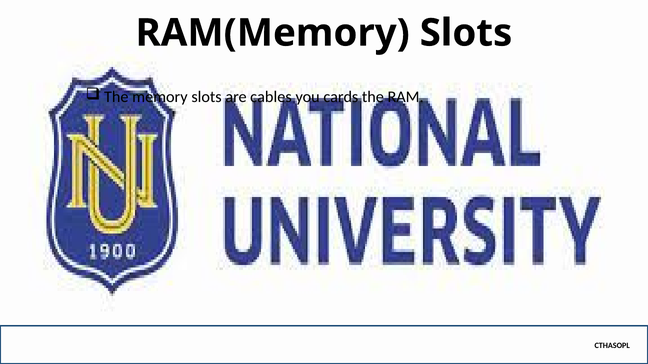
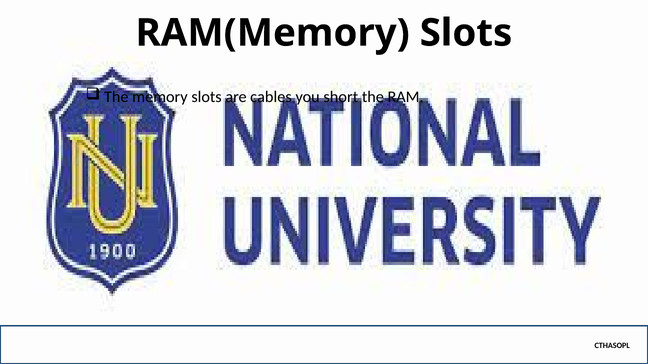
cards: cards -> short (341, 97)
